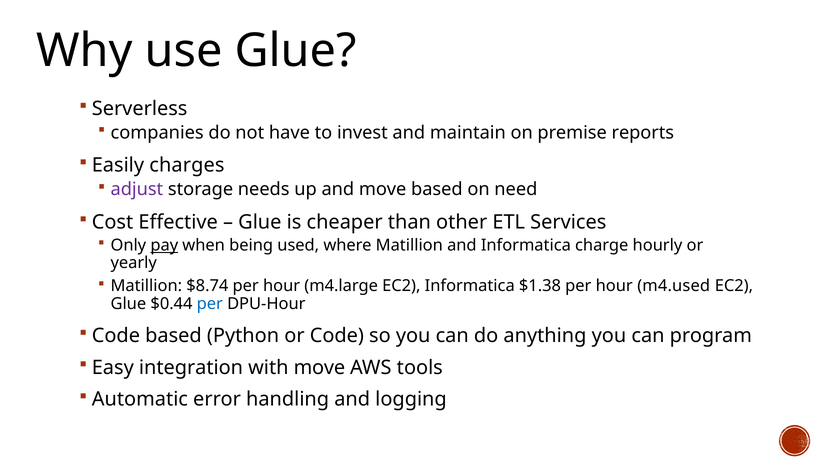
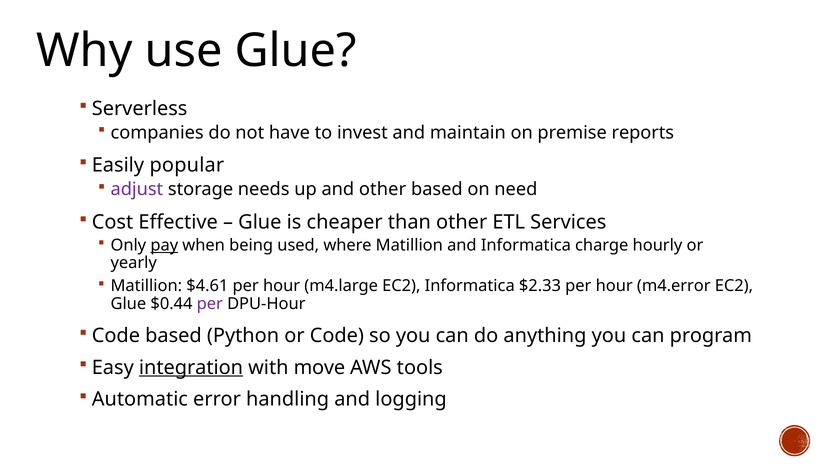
charges: charges -> popular (187, 166)
and move: move -> other (383, 190)
$8.74: $8.74 -> $4.61 (207, 286)
$1.38: $1.38 -> $2.33 (540, 286)
m4.used: m4.used -> m4.error (674, 286)
per colour: blue -> purple (210, 304)
integration underline: none -> present (191, 368)
